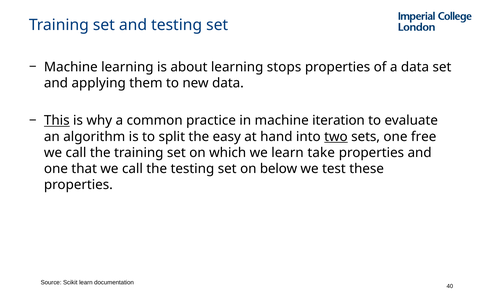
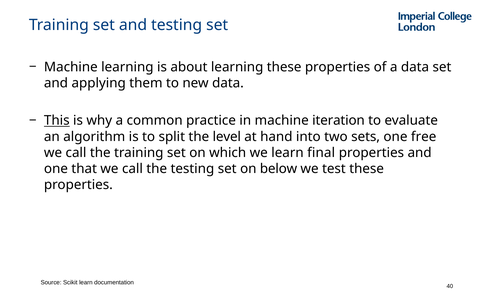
learning stops: stops -> these (284, 67)
easy: easy -> level (227, 137)
two underline: present -> none (336, 137)
take: take -> final (321, 153)
